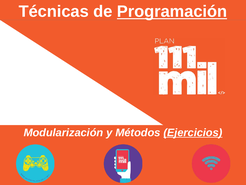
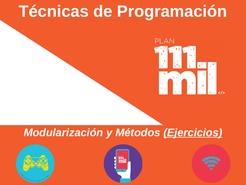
Programación underline: present -> none (172, 12)
